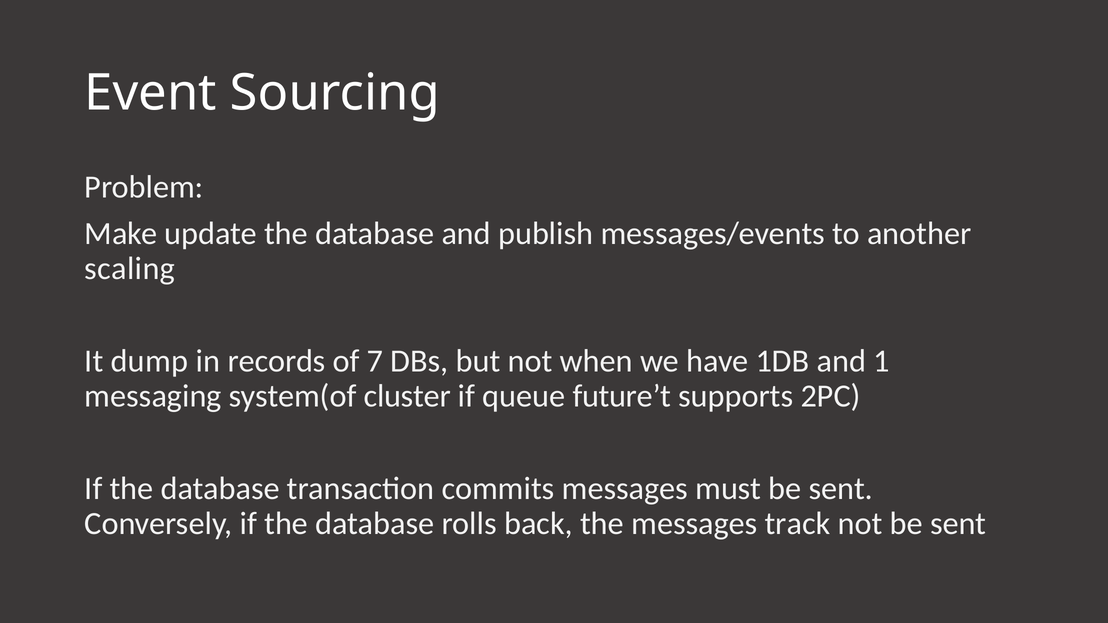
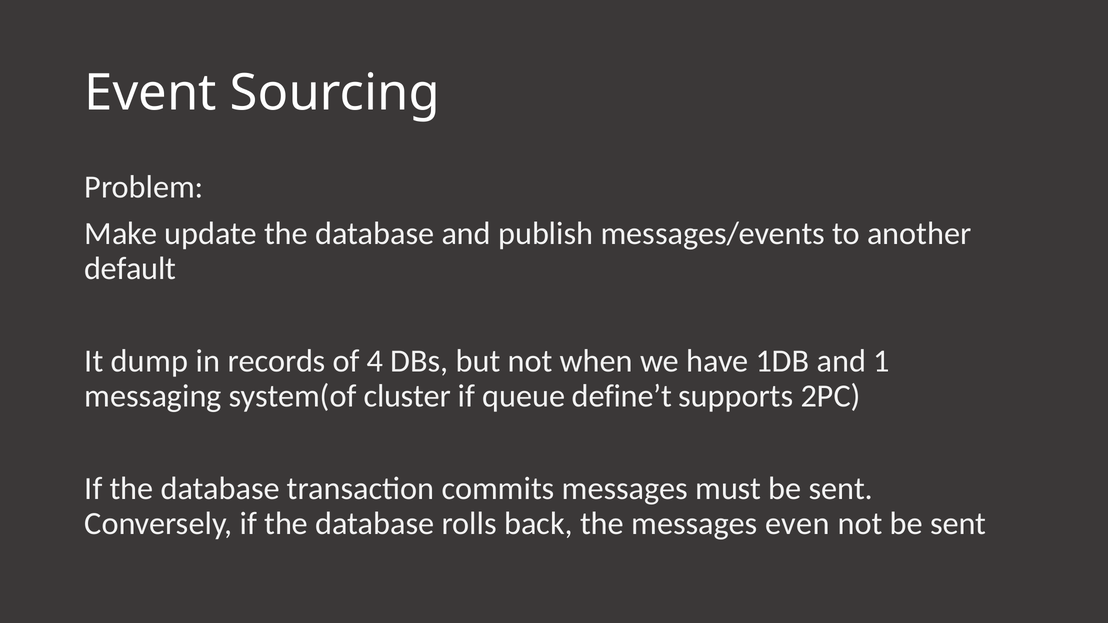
scaling: scaling -> default (130, 269)
7: 7 -> 4 (375, 361)
future’t: future’t -> define’t (622, 396)
track: track -> even (797, 524)
